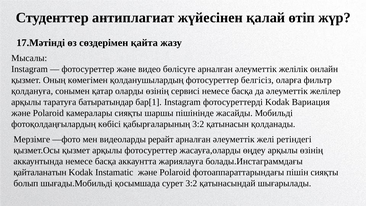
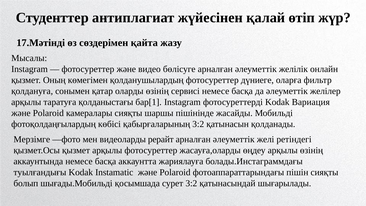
белгісіз: белгісіз -> дүниеге (257, 80)
батыратындар: батыратындар -> қолданыстағы (106, 102)
қайталанатын: қайталанатын -> туылғандығы (40, 172)
